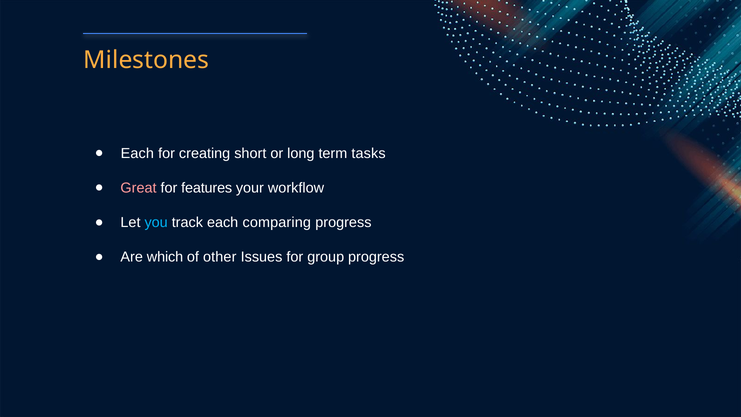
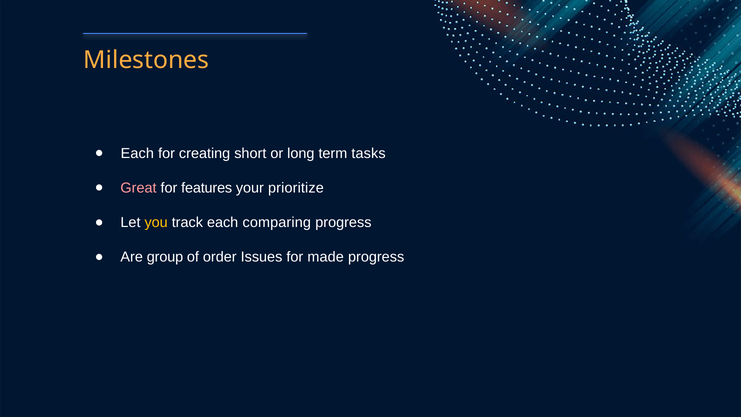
workflow: workflow -> prioritize (296, 188)
you colour: light blue -> yellow (156, 223)
which: which -> group (165, 257)
other: other -> order (220, 257)
group: group -> made (326, 257)
